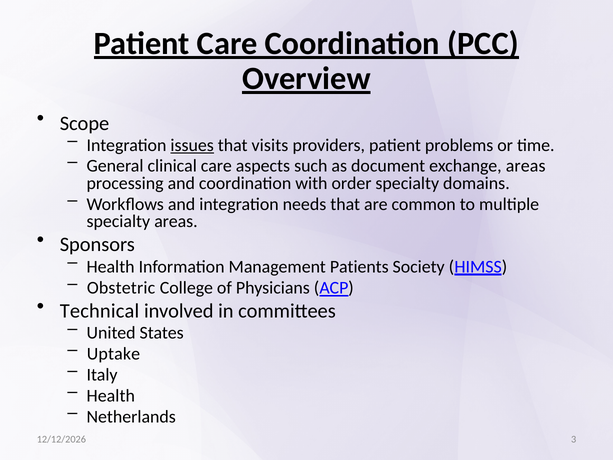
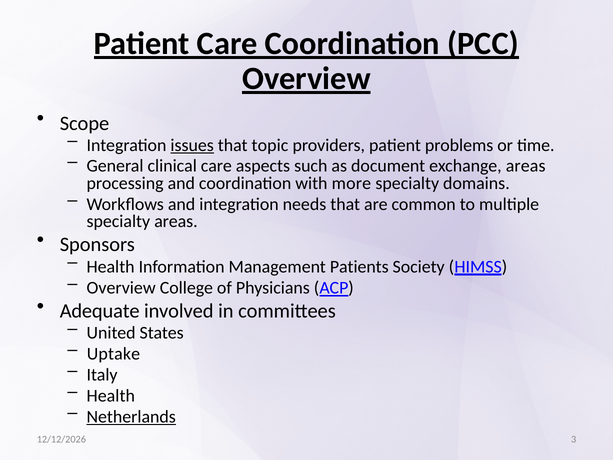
visits: visits -> topic (270, 145)
order: order -> more (351, 183)
Obstetric: Obstetric -> Overview (121, 288)
Technical: Technical -> Adequate (100, 311)
Netherlands underline: none -> present (131, 417)
